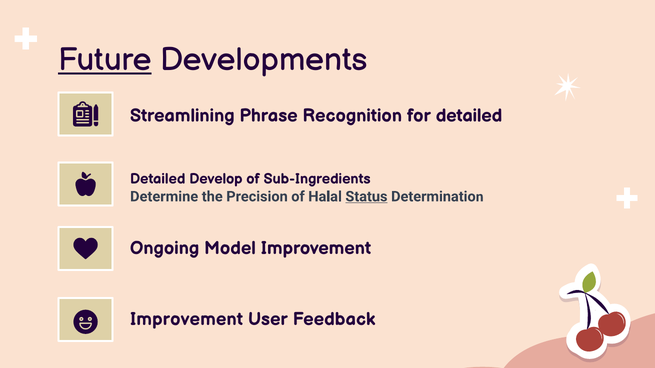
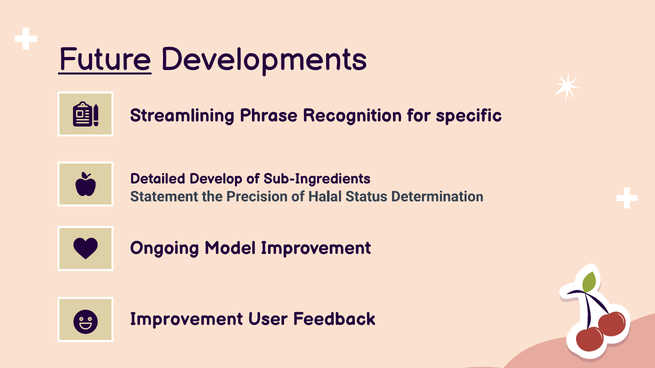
for detailed: detailed -> specific (469, 116)
Determine: Determine -> Statement (164, 197)
Status underline: present -> none (366, 197)
